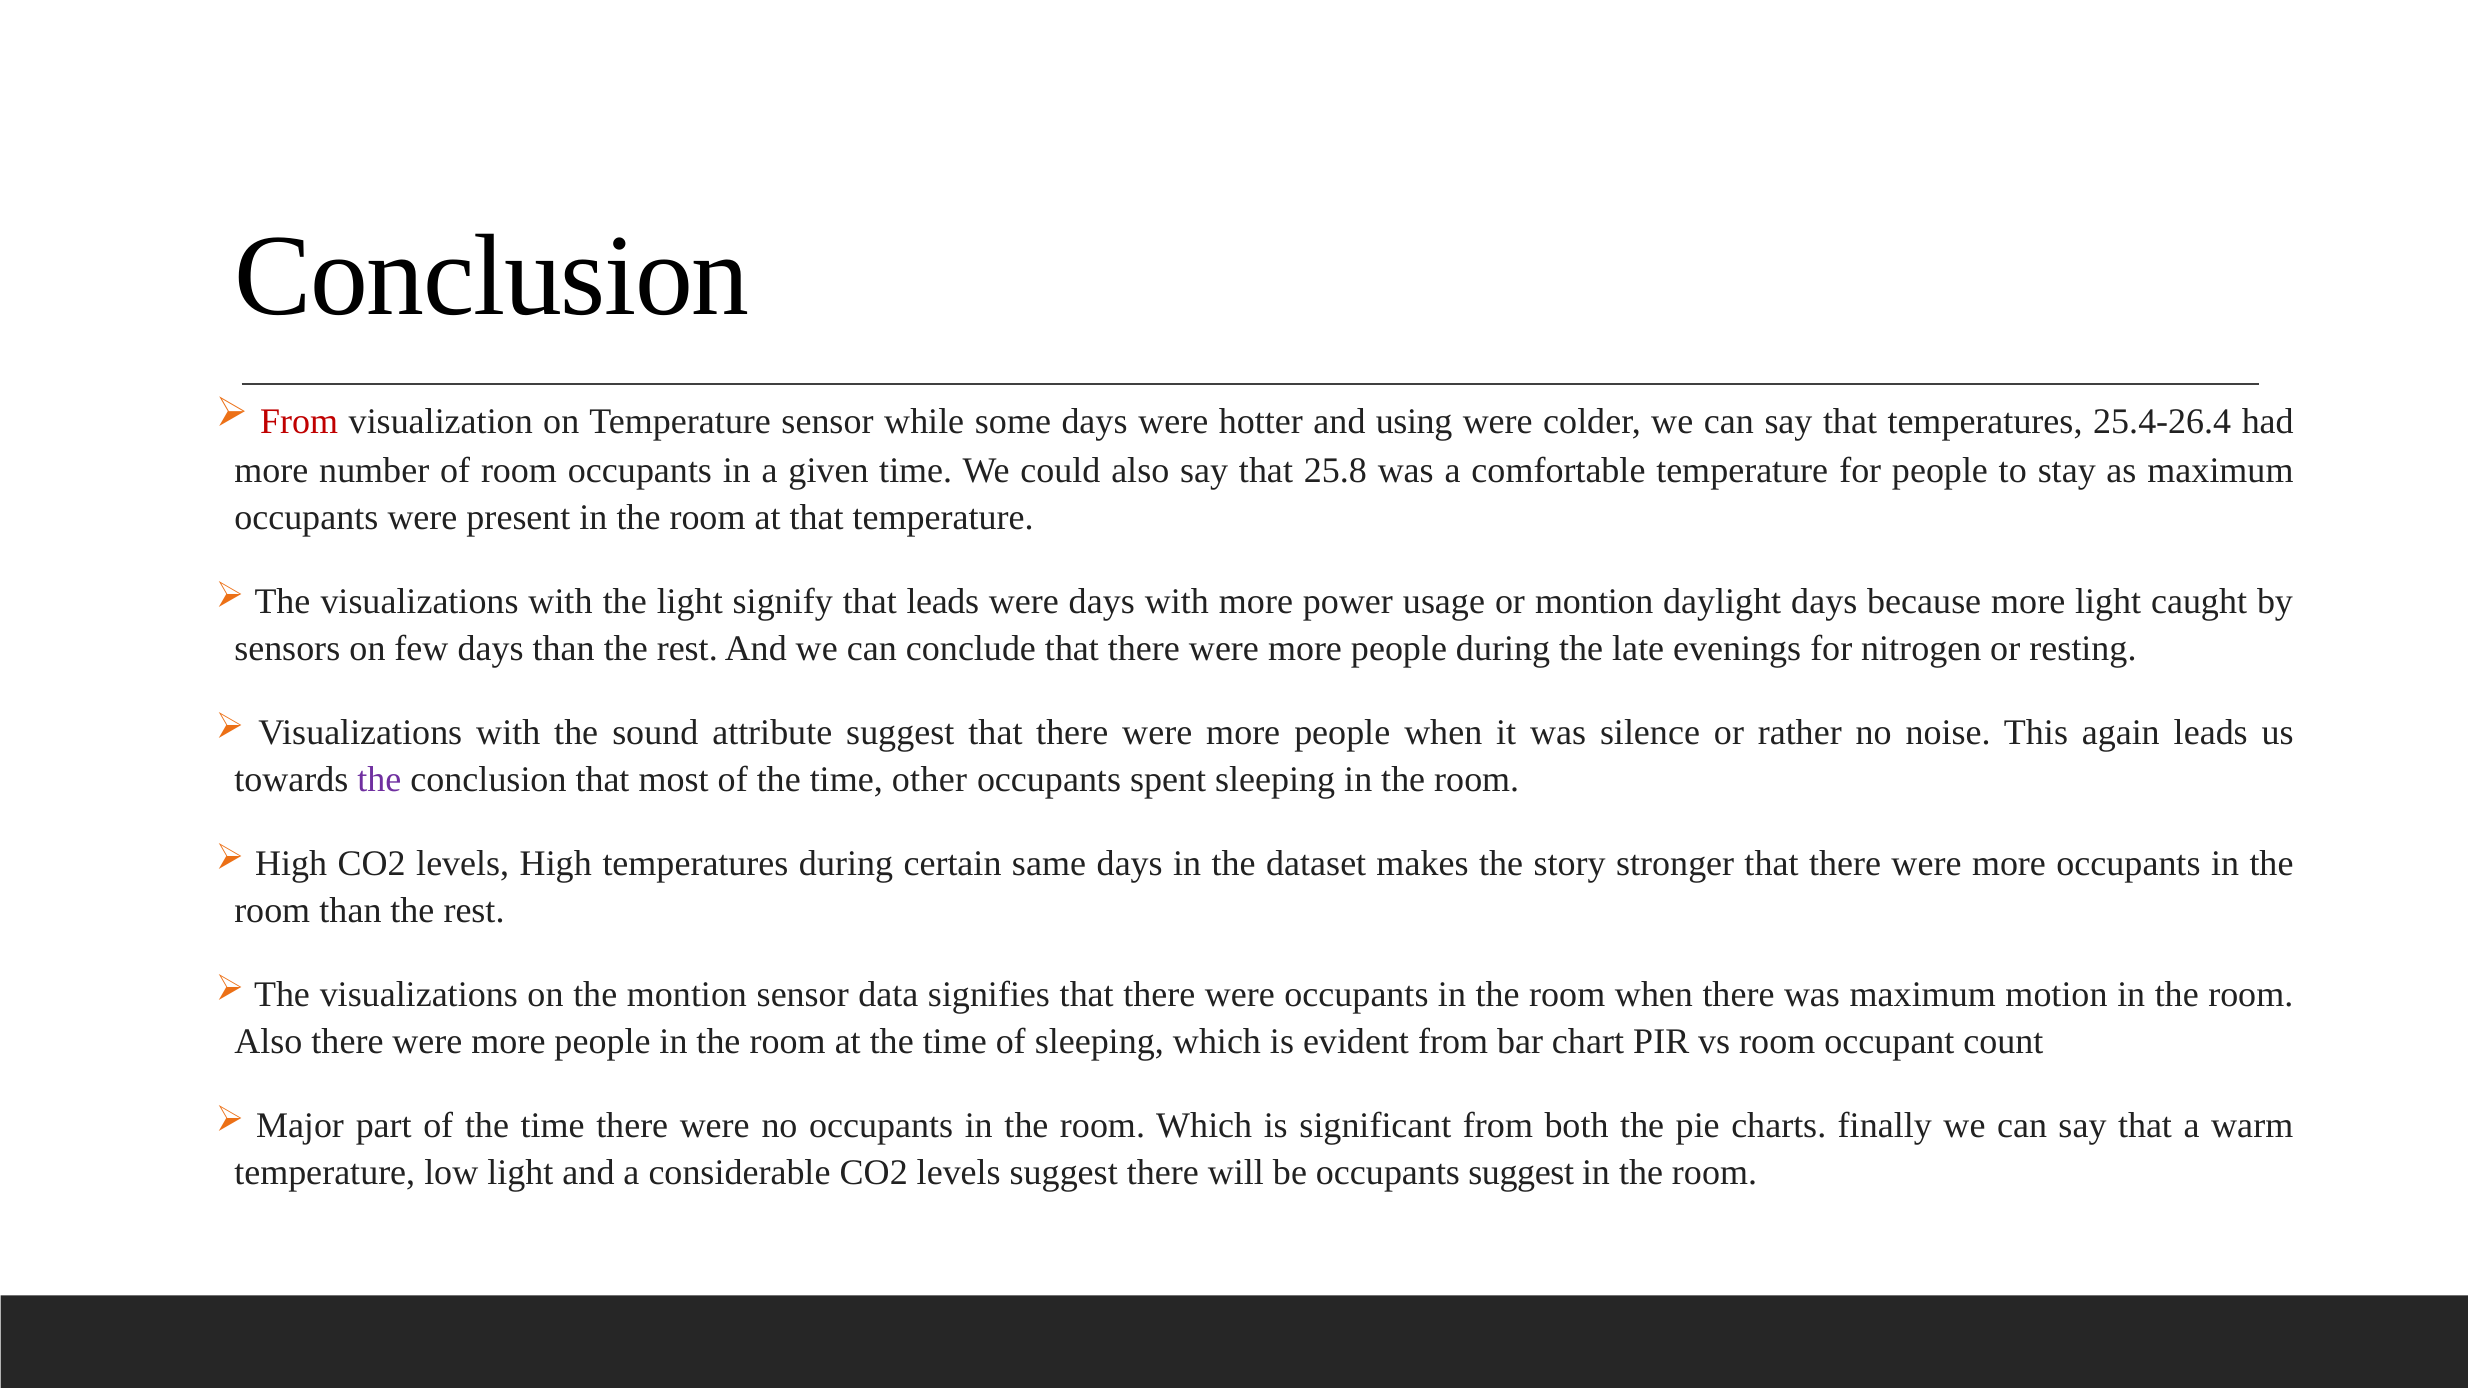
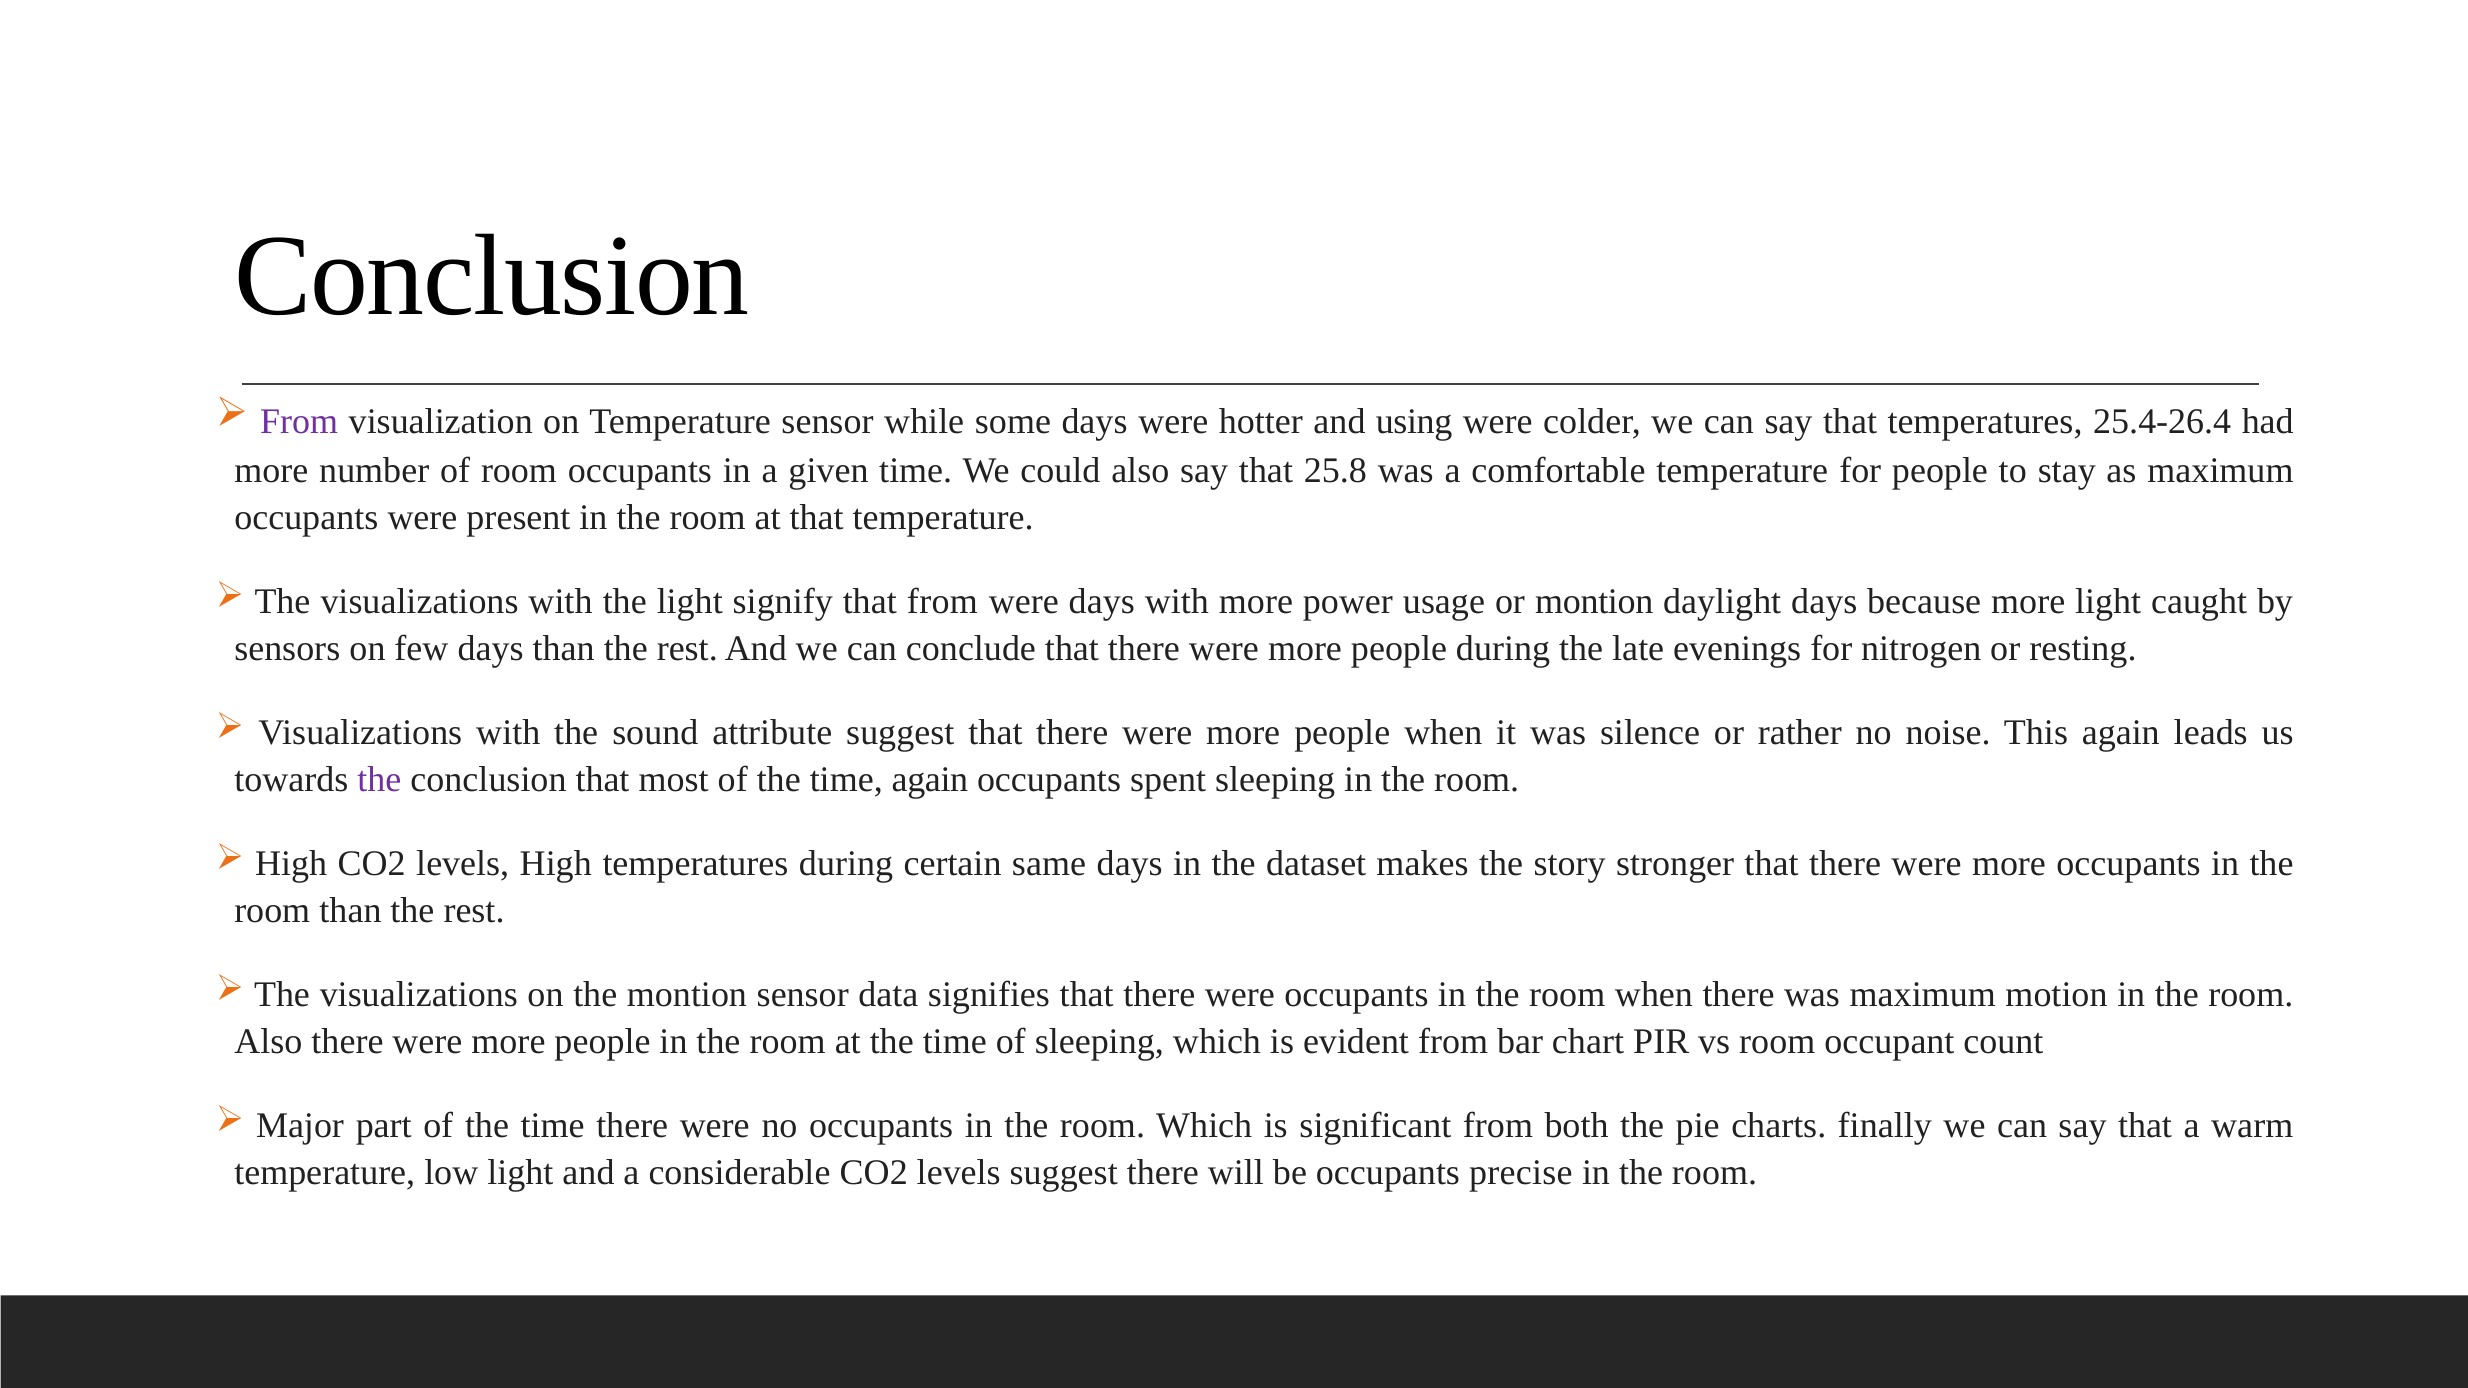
From colour: red -> purple (299, 422)
that leads: leads -> from (942, 601)
time other: other -> again (930, 780)
occupants suggest: suggest -> precise (1521, 1173)
